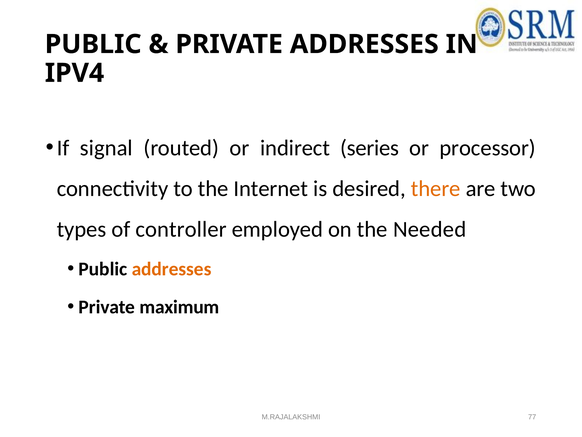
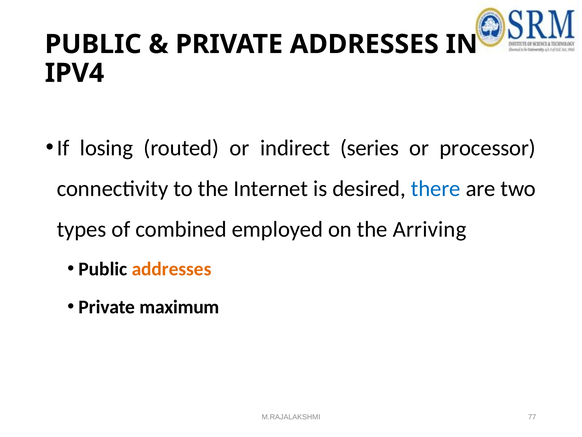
signal: signal -> losing (106, 148)
there colour: orange -> blue (436, 188)
controller: controller -> combined (181, 229)
Needed: Needed -> Arriving (430, 229)
